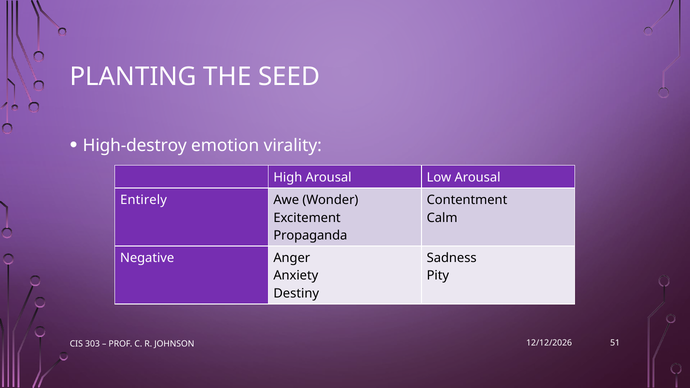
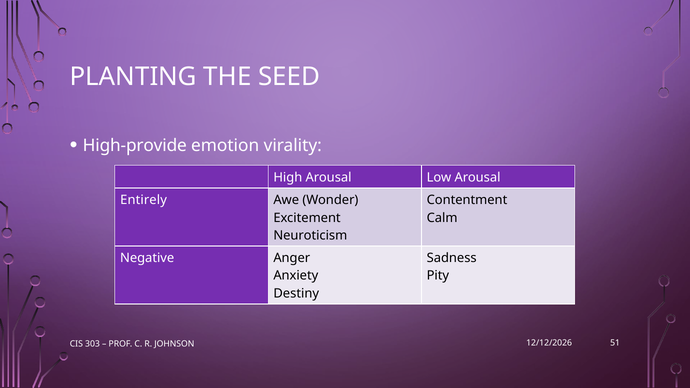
High-destroy: High-destroy -> High-provide (135, 146)
Propaganda: Propaganda -> Neuroticism (310, 235)
